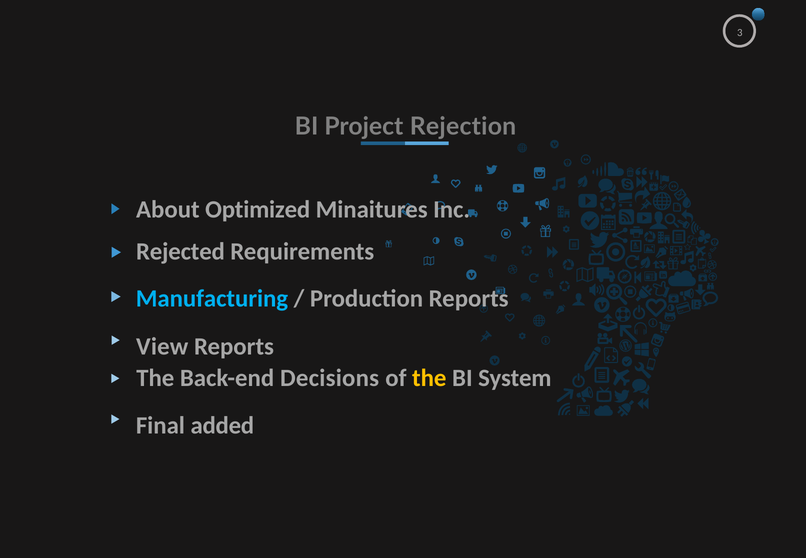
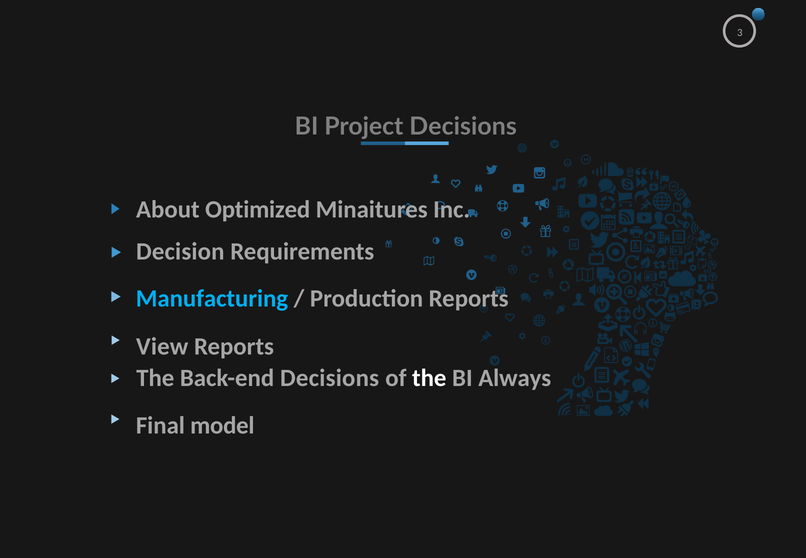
Project Rejection: Rejection -> Decisions (463, 126)
Rejected: Rejected -> Decision (180, 252)
the colour: yellow -> white (429, 378)
System: System -> Always (515, 378)
added: added -> model (222, 425)
